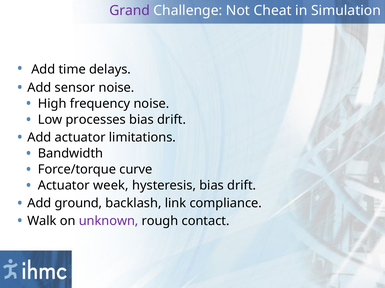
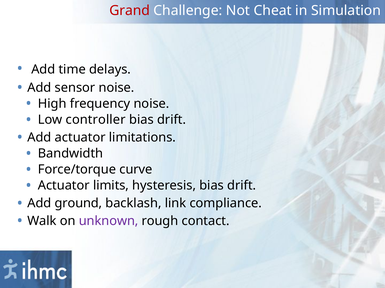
Grand colour: purple -> red (130, 11)
processes: processes -> controller (96, 120)
week: week -> limits (111, 186)
